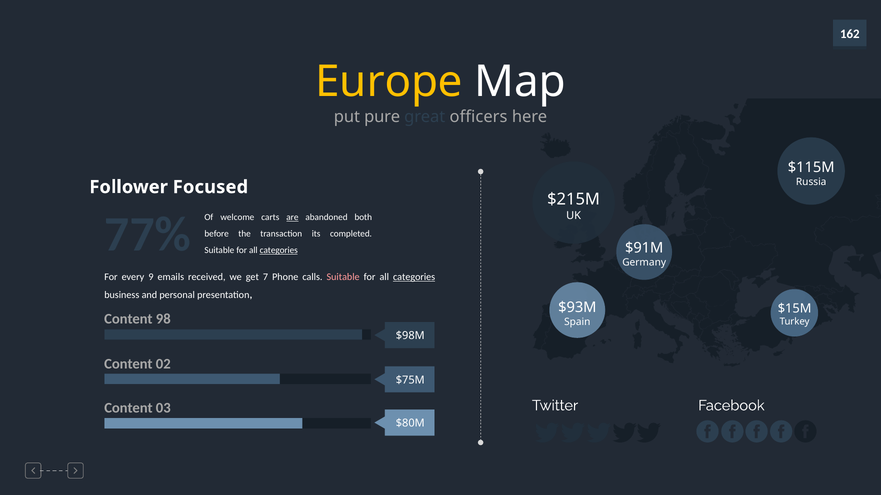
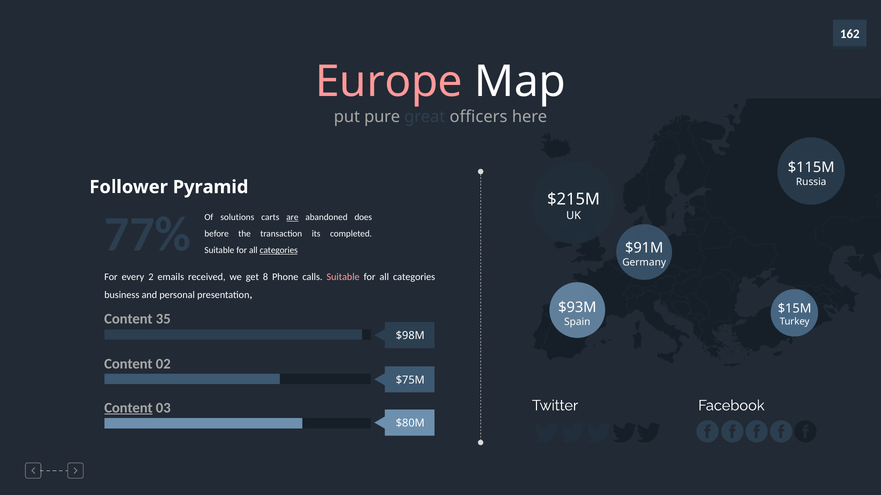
Europe colour: yellow -> pink (389, 82)
Focused: Focused -> Pyramid (211, 187)
welcome: welcome -> solutions (237, 217)
both: both -> does (363, 217)
9: 9 -> 2 (151, 277)
7: 7 -> 8 (265, 277)
categories underline: present -> none (414, 277)
98: 98 -> 35 (163, 319)
Content underline: none -> present (128, 408)
